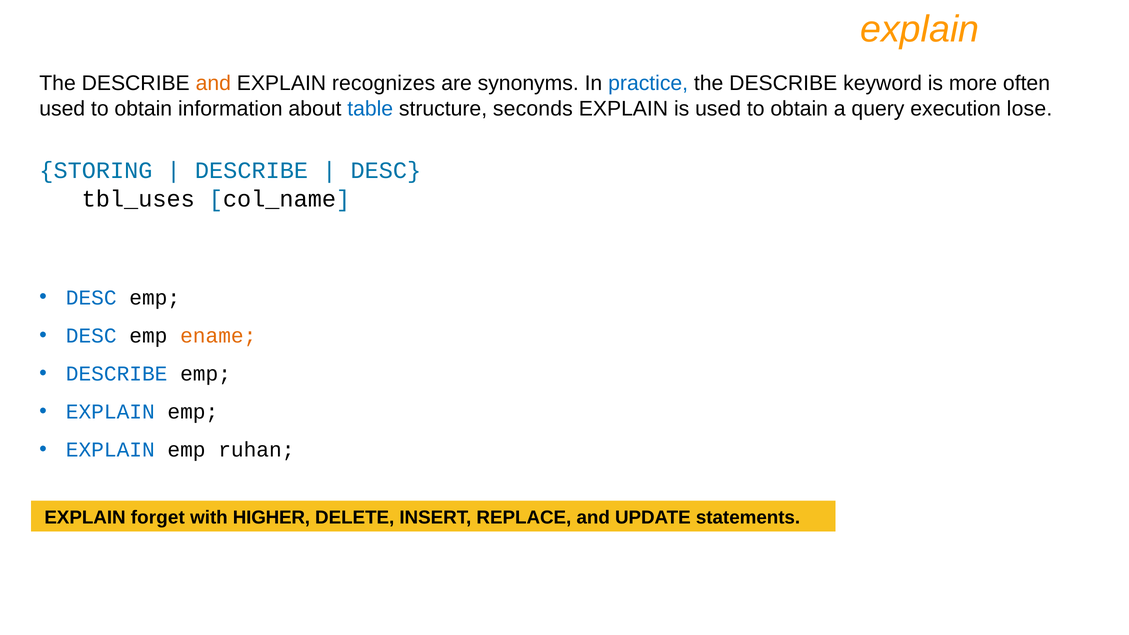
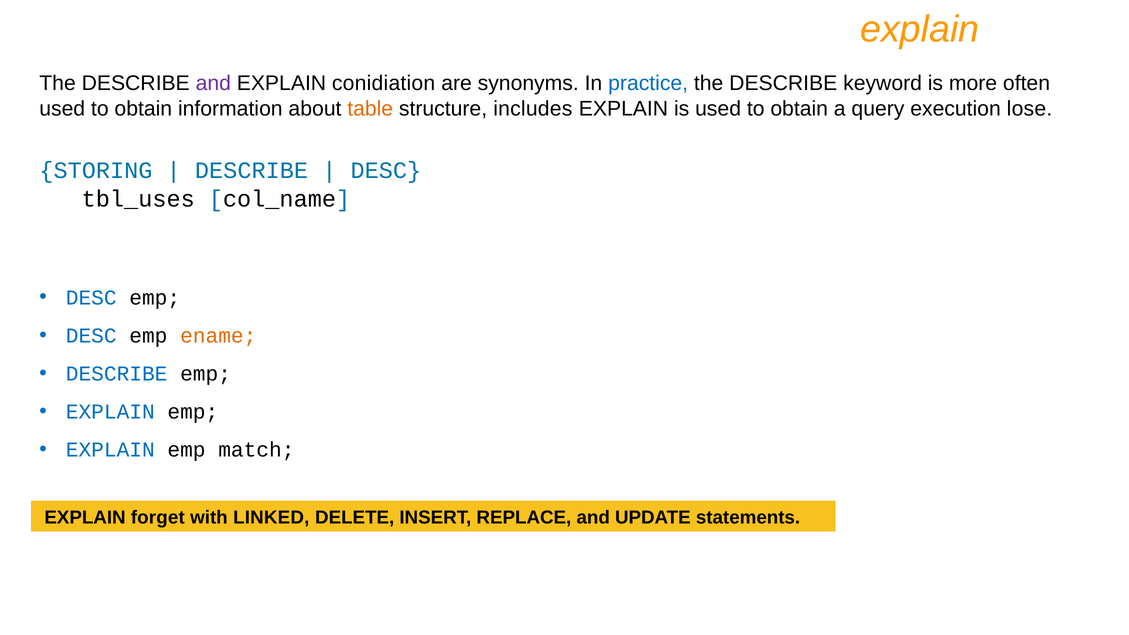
and colour: orange -> purple (213, 83)
recognizes: recognizes -> conidiation (384, 83)
table colour: blue -> orange (370, 109)
seconds: seconds -> includes (533, 109)
ruhan: ruhan -> match (256, 450)
HIGHER: HIGHER -> LINKED (271, 517)
